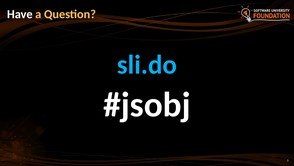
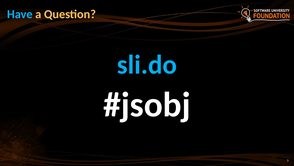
Have colour: white -> light blue (20, 14)
